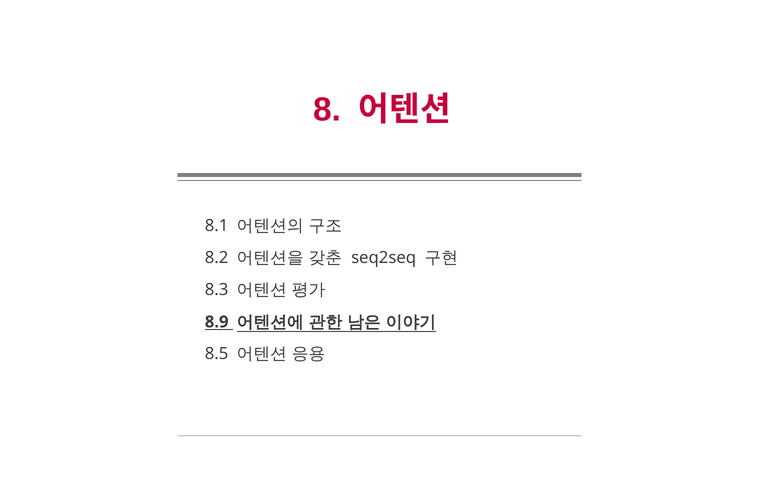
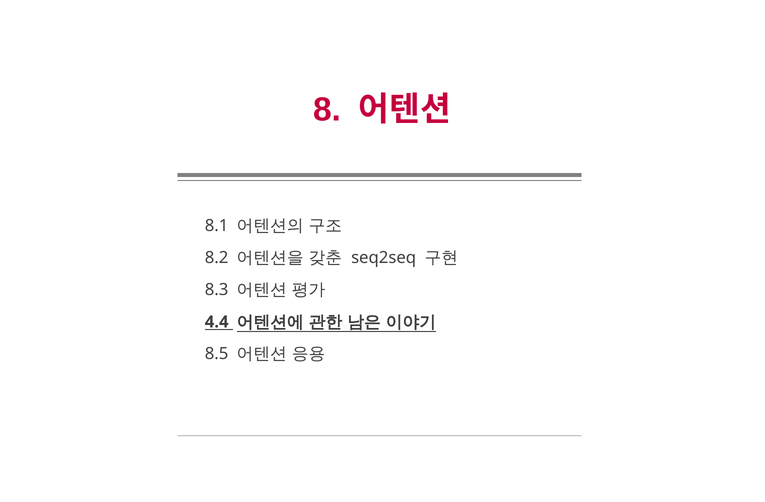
8.9: 8.9 -> 4.4 (217, 322)
